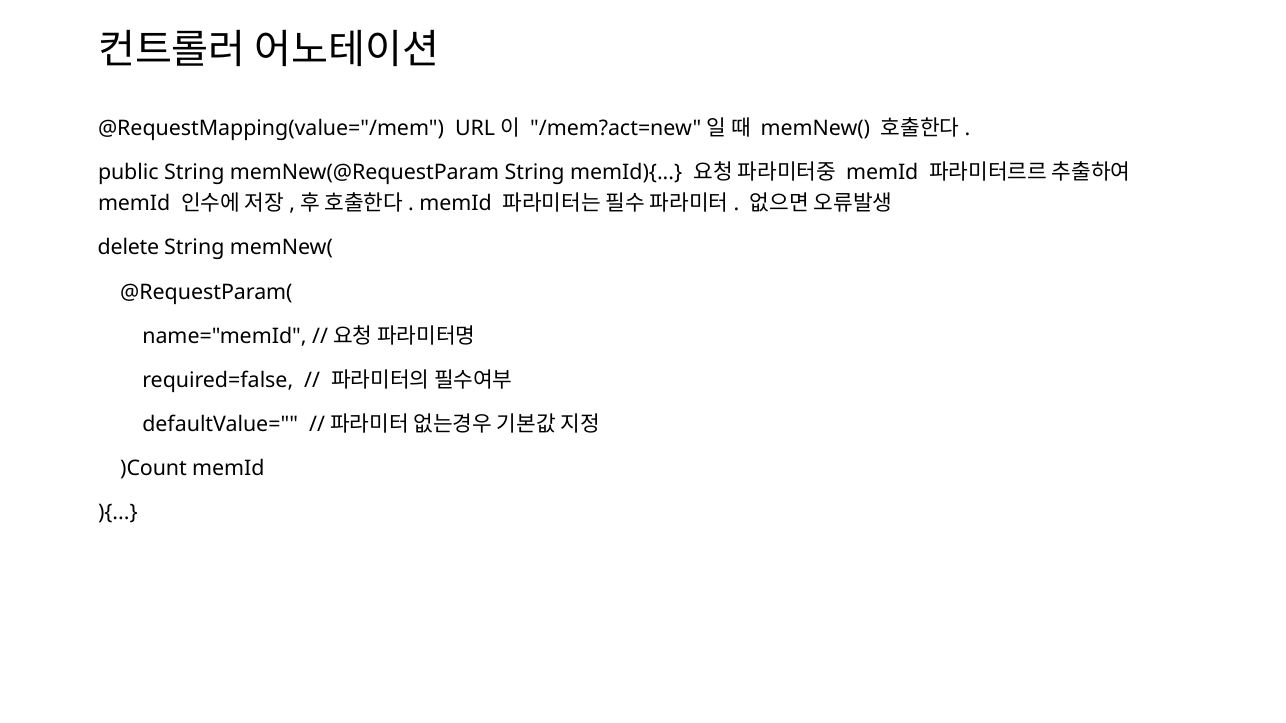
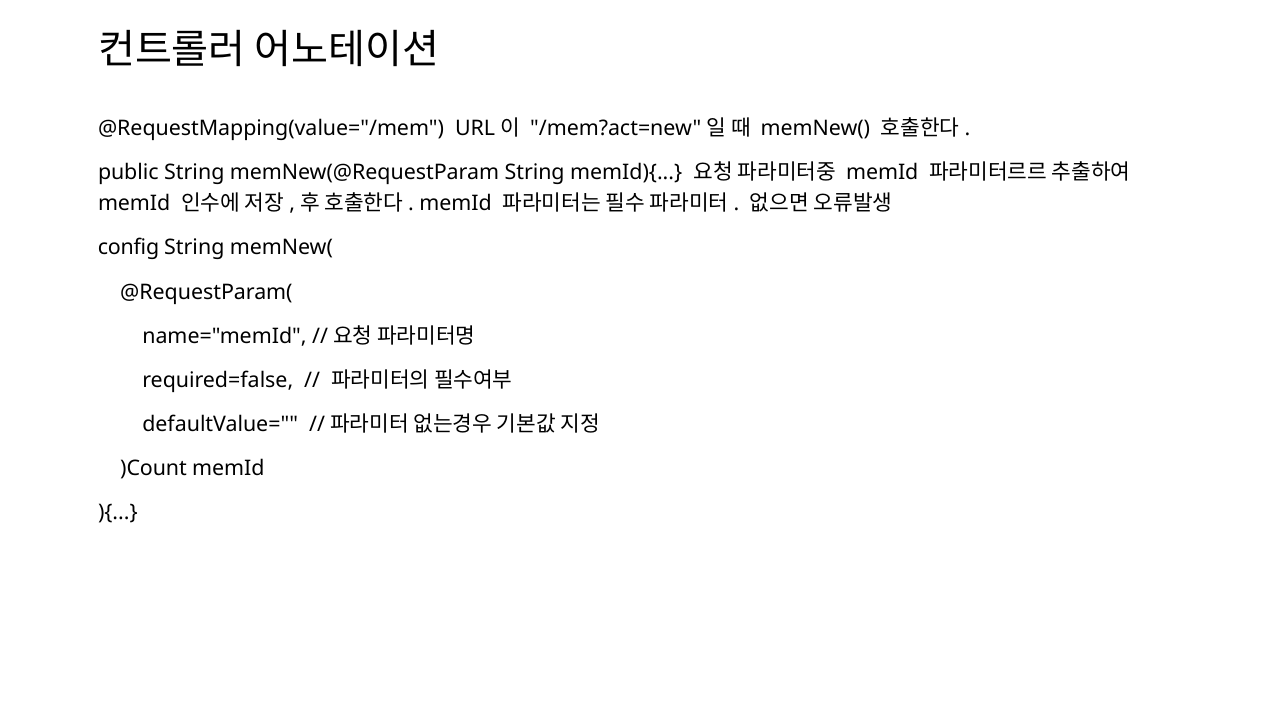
delete: delete -> config (128, 248)
